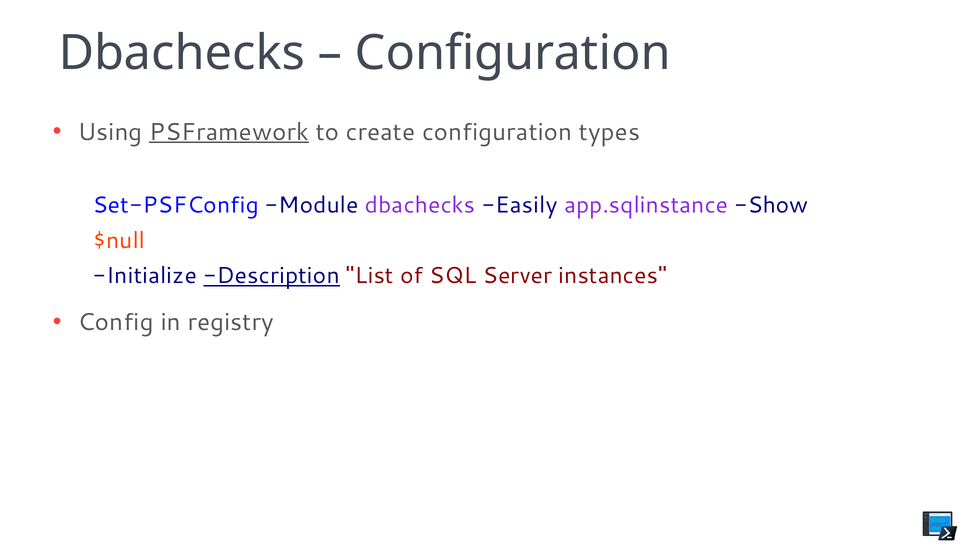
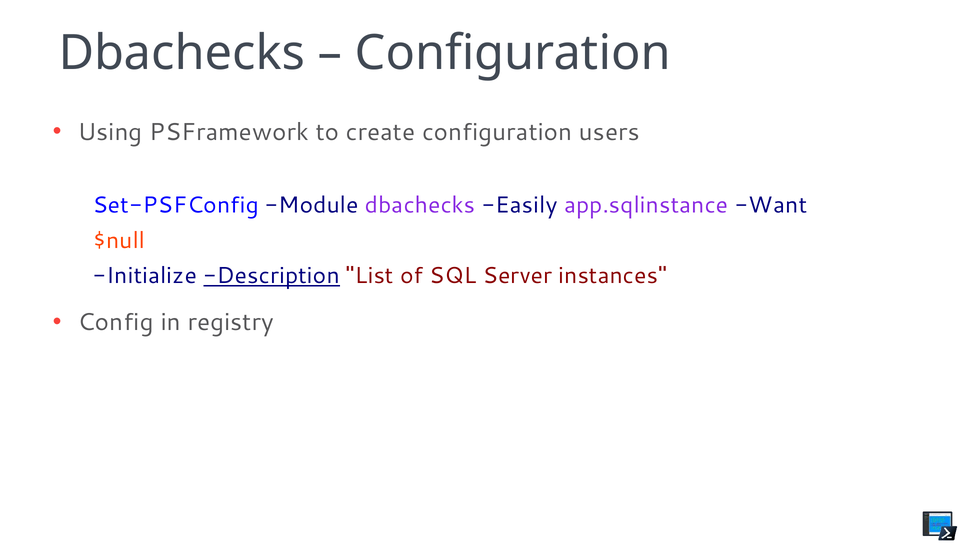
PSFramework underline: present -> none (229, 132)
types: types -> users (609, 132)
Show: Show -> Want (771, 205)
